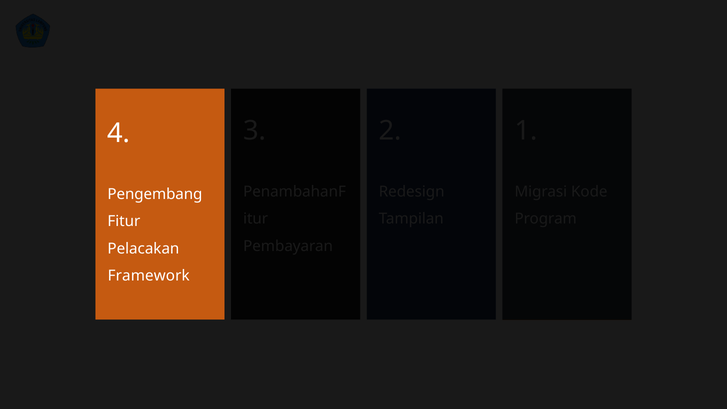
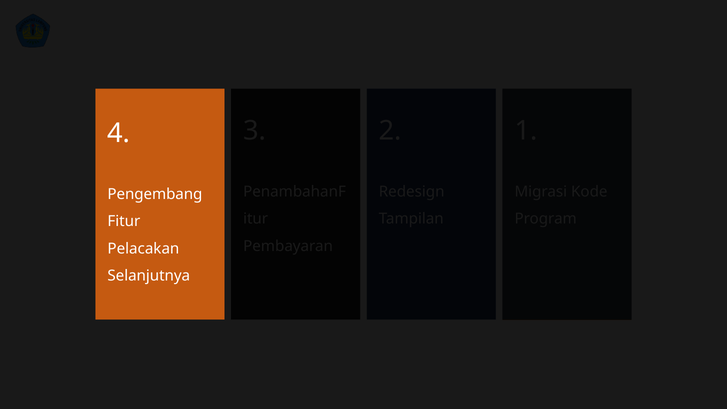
Framework: Framework -> Selanjutnya (149, 276)
